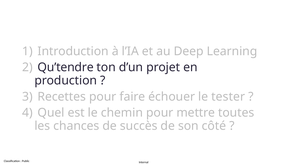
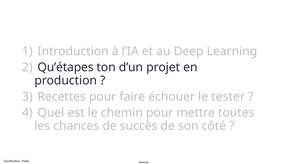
Qu’tendre: Qu’tendre -> Qu’étapes (66, 67)
